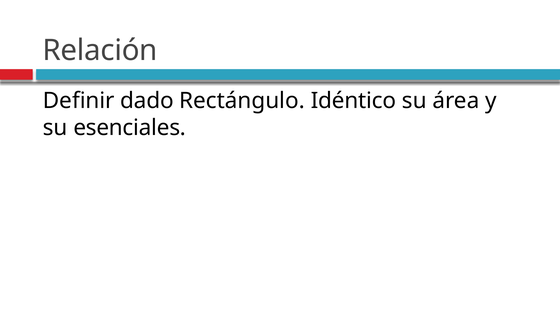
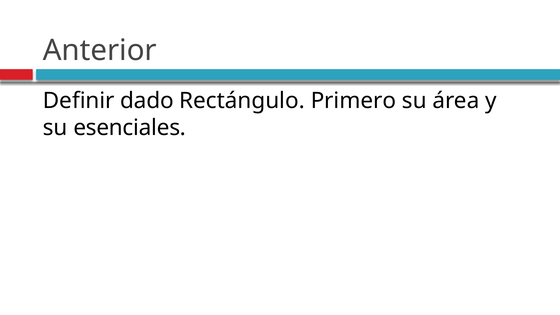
Relación: Relación -> Anterior (100, 50)
Idéntico: Idéntico -> Primero (353, 101)
